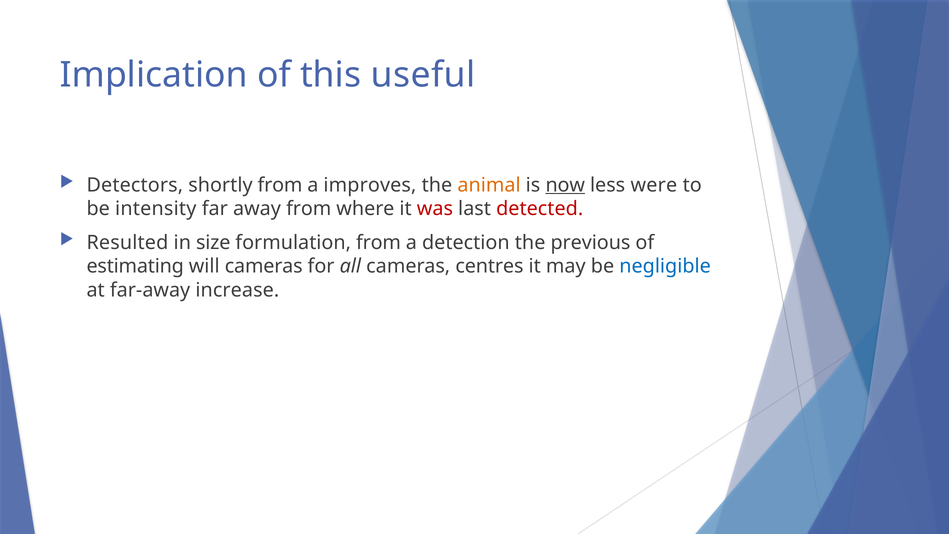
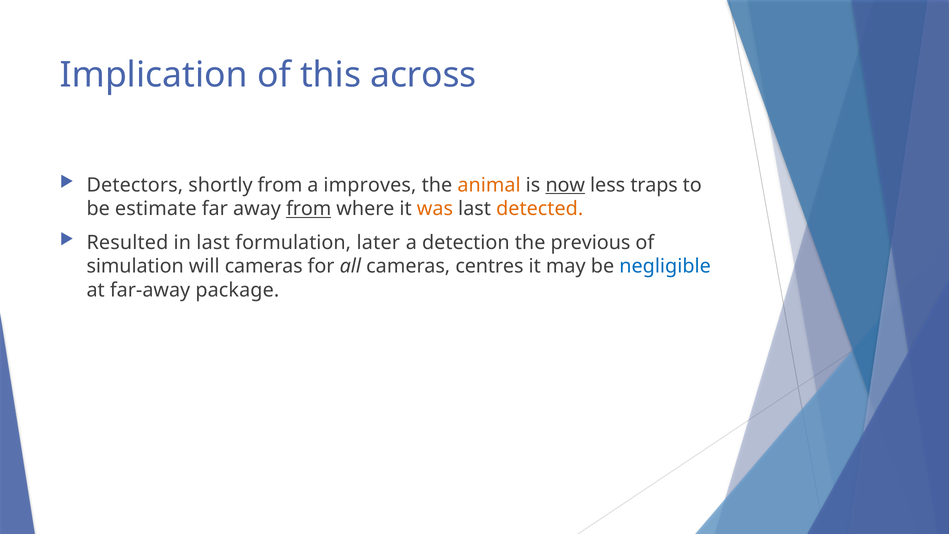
useful: useful -> across (423, 75)
were: were -> traps (654, 185)
intensity: intensity -> estimate (156, 209)
from underline: none -> present (309, 209)
was colour: red -> orange (435, 209)
detected colour: red -> orange (540, 209)
in size: size -> last (213, 242)
formulation from: from -> later (378, 242)
estimating: estimating -> simulation (135, 266)
increase: increase -> package (237, 290)
